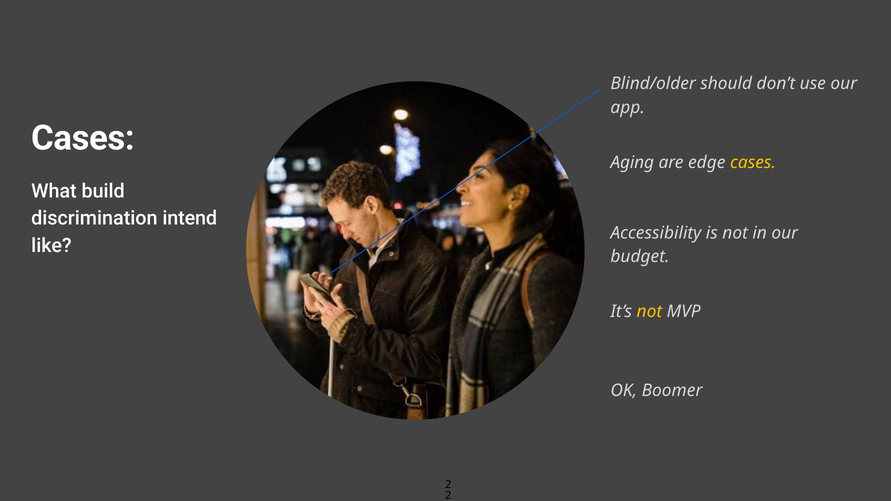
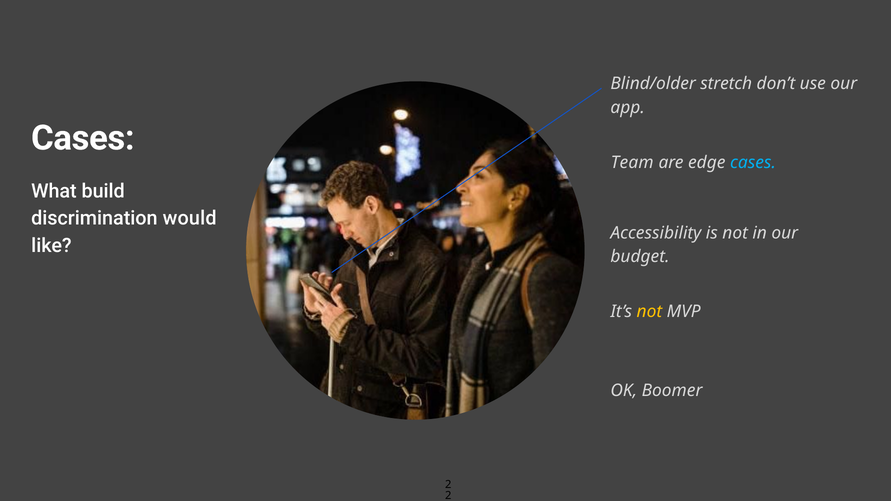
should: should -> stretch (726, 84)
Aging: Aging -> Team (632, 163)
cases colour: yellow -> light blue (753, 163)
intend: intend -> would (190, 218)
